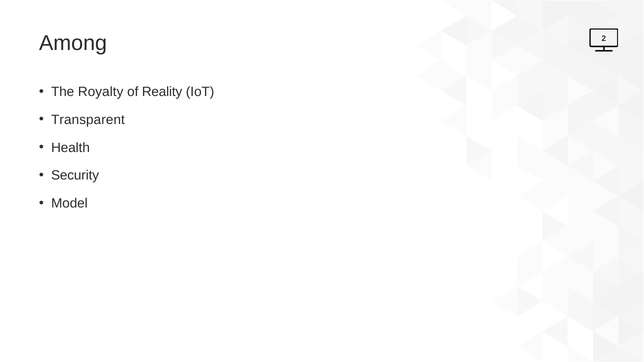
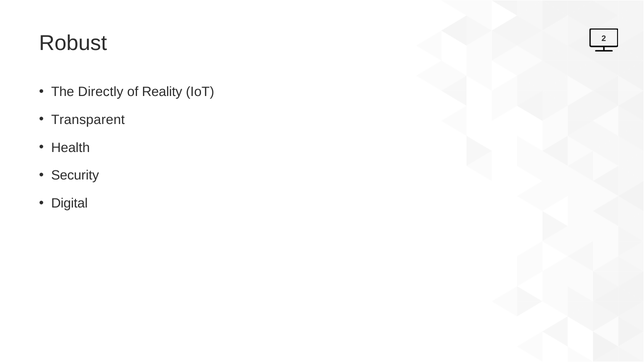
Among: Among -> Robust (73, 43)
Royalty: Royalty -> Directly (101, 92)
Model: Model -> Digital (69, 204)
